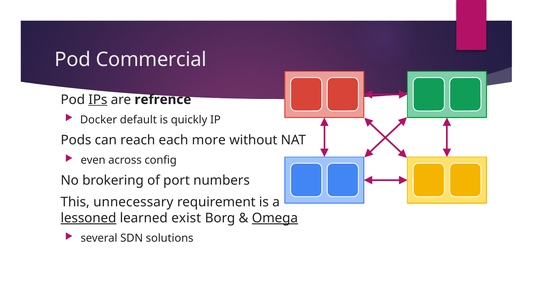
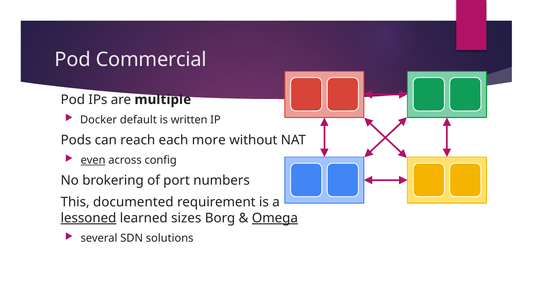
IPs underline: present -> none (98, 100)
refrence: refrence -> multiple (163, 100)
quickly: quickly -> written (189, 120)
even underline: none -> present (93, 160)
unnecessary: unnecessary -> documented (133, 202)
exist: exist -> sizes (186, 218)
